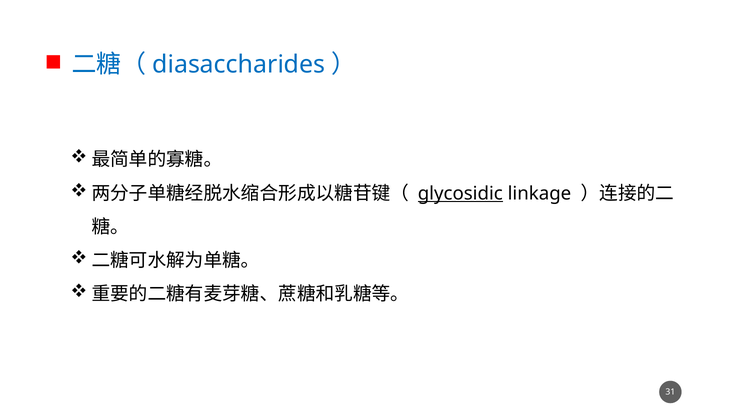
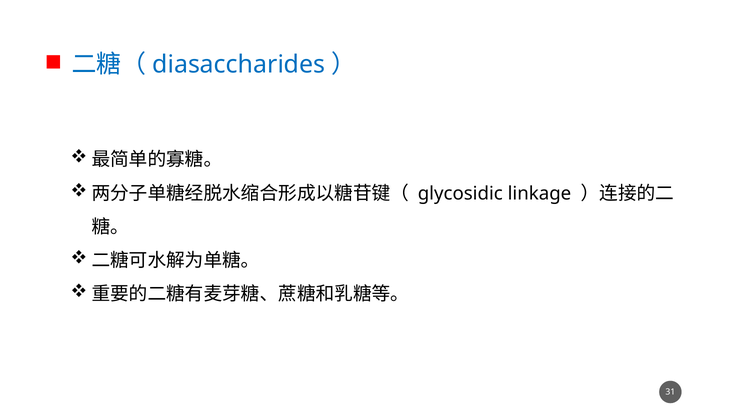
glycosidic underline: present -> none (460, 193)
